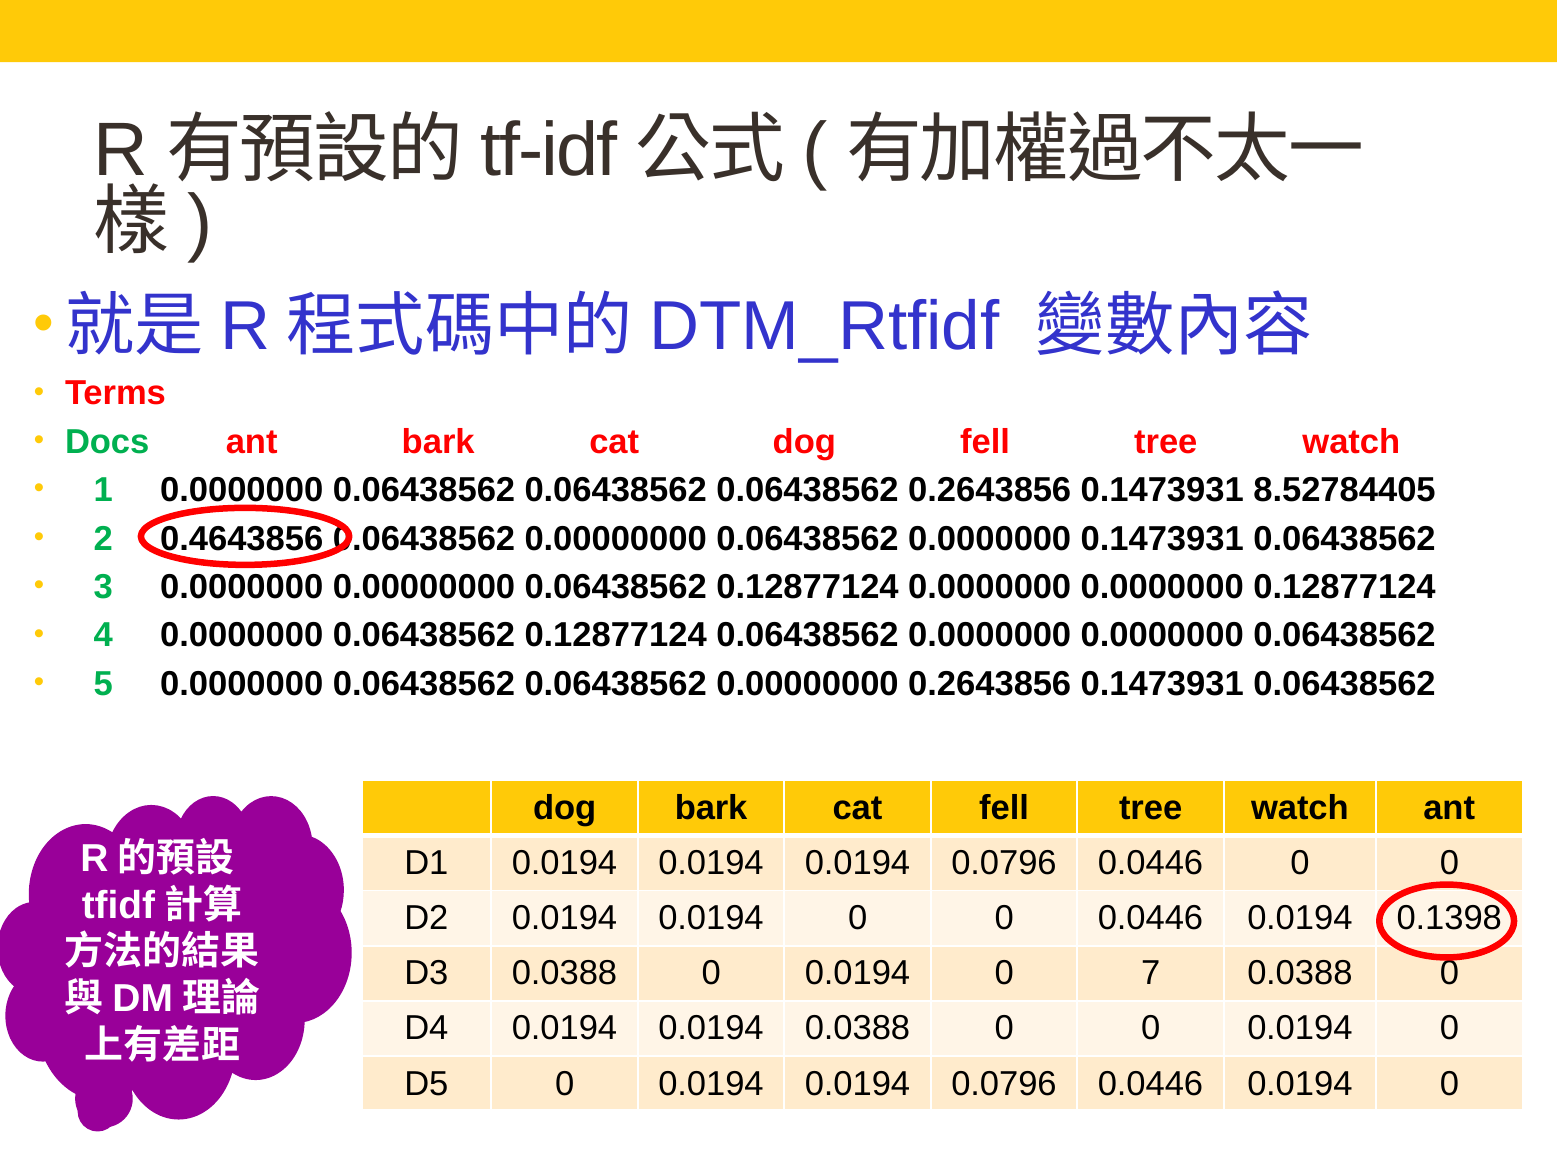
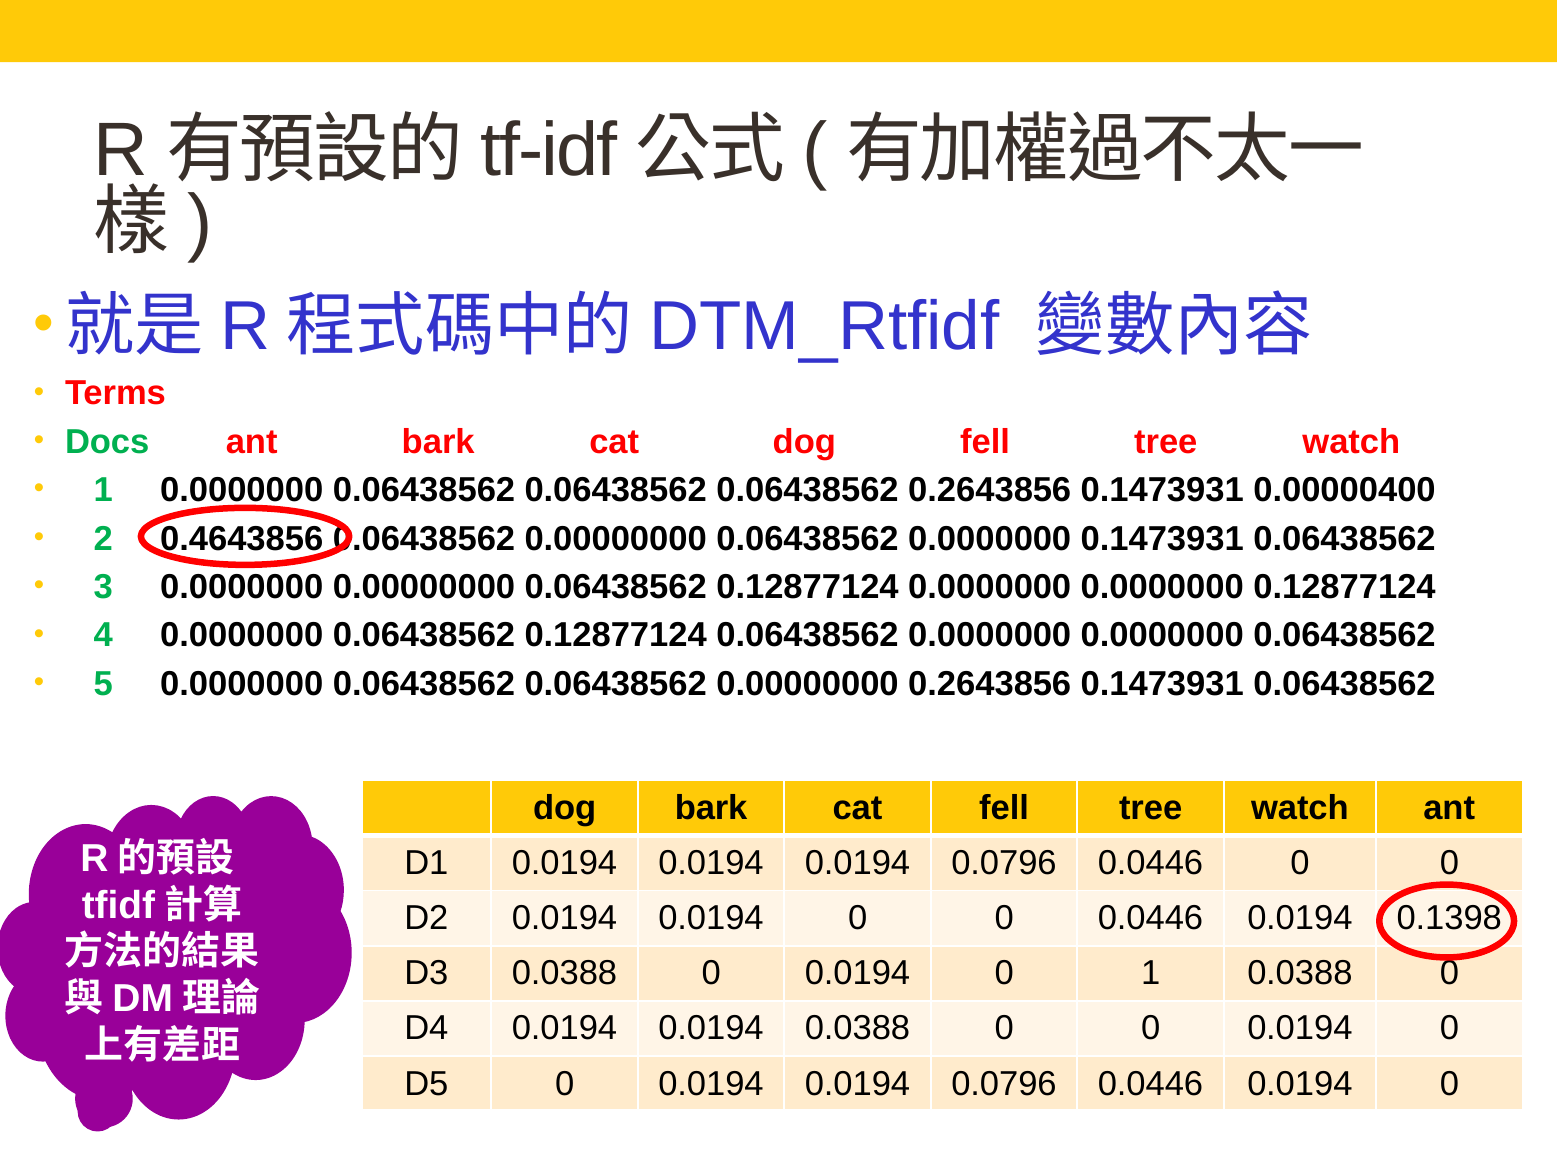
8.52784405: 8.52784405 -> 0.00000400 (1345, 490)
0 7: 7 -> 1 (1151, 973)
